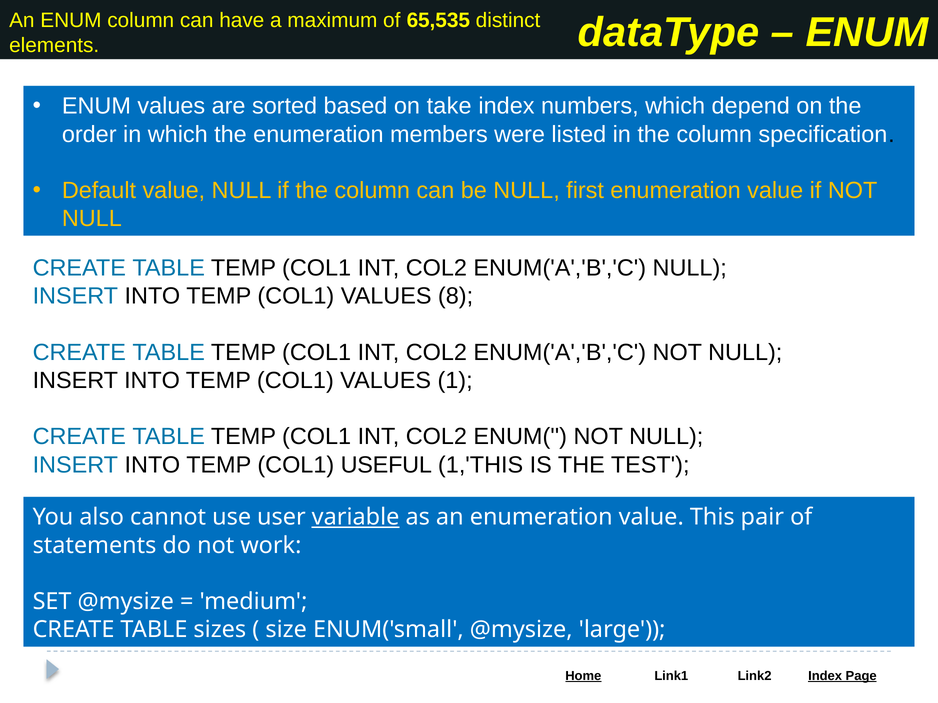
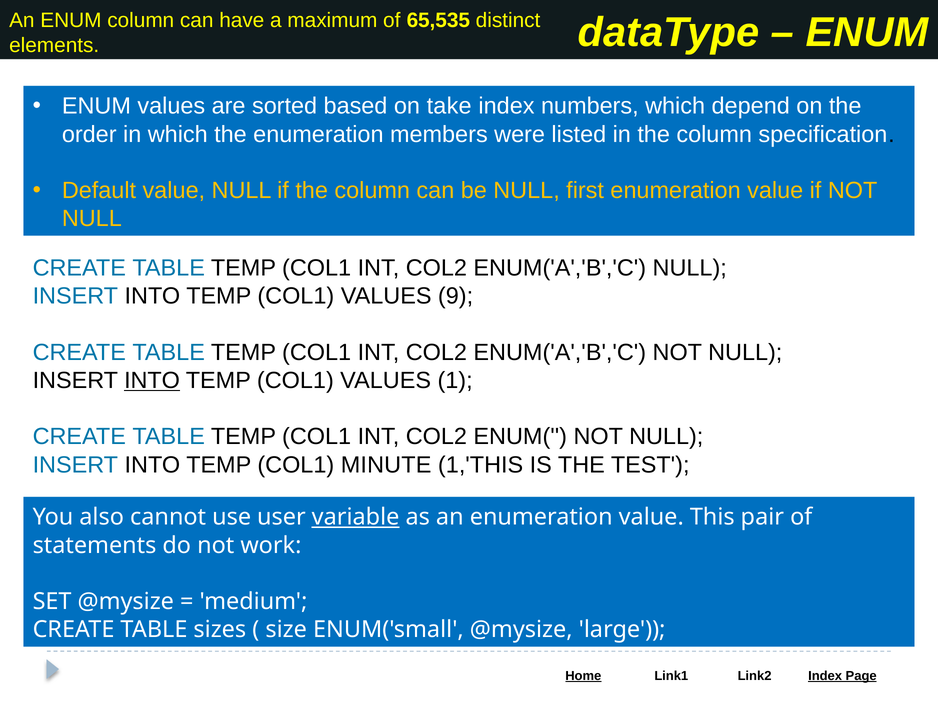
8: 8 -> 9 (456, 296)
INTO underline: none -> present (152, 381)
USEFUL: USEFUL -> MINUTE (386, 465)
